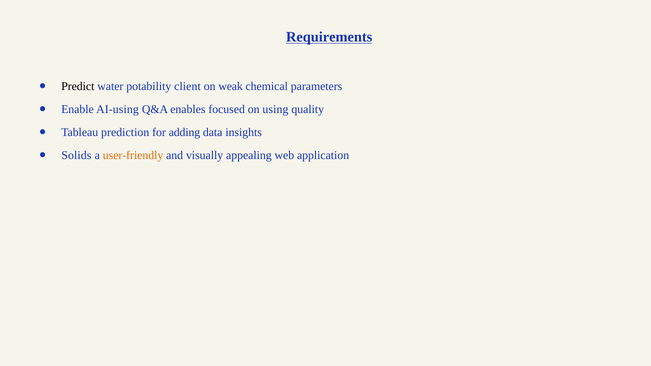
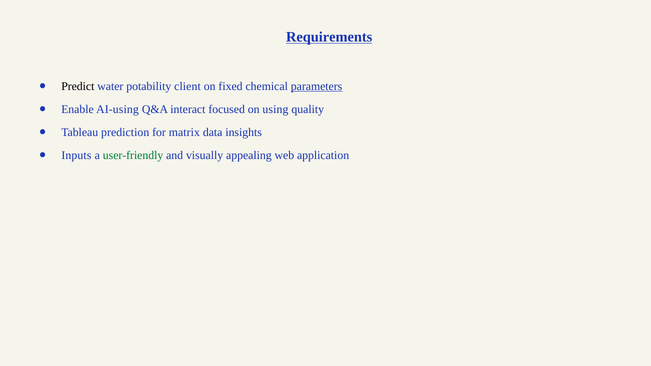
weak: weak -> fixed (231, 86)
parameters underline: none -> present (317, 86)
enables: enables -> interact (188, 109)
adding: adding -> matrix (184, 132)
Solids: Solids -> Inputs (76, 155)
user-friendly colour: orange -> green (133, 155)
